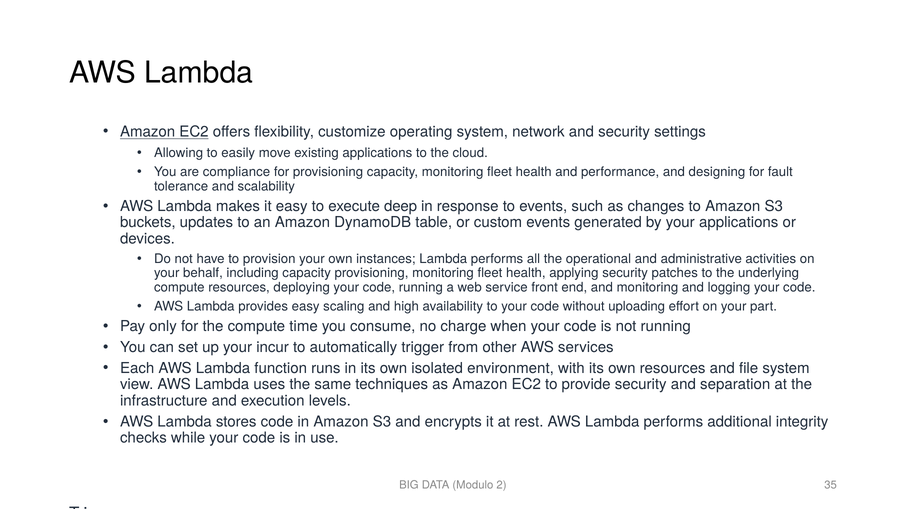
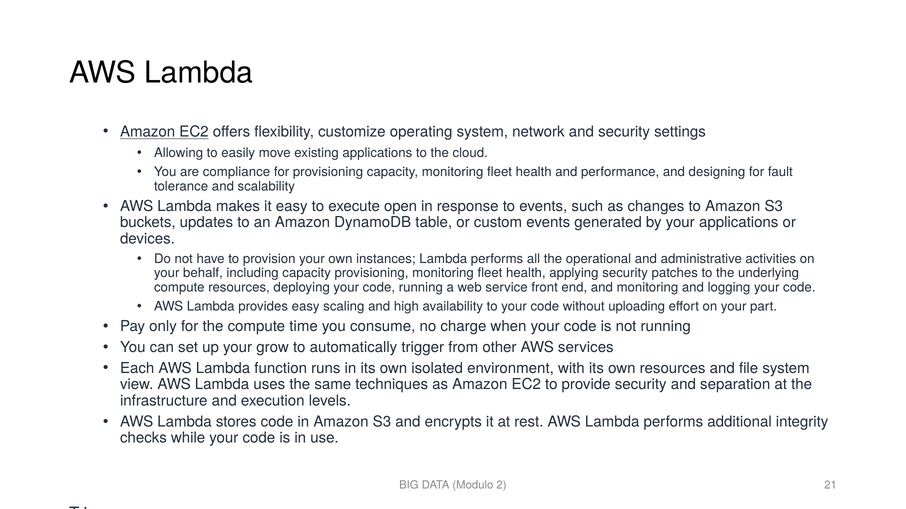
execute deep: deep -> open (401, 206)
your incur: incur -> grow (273, 348)
35: 35 -> 21 (831, 485)
